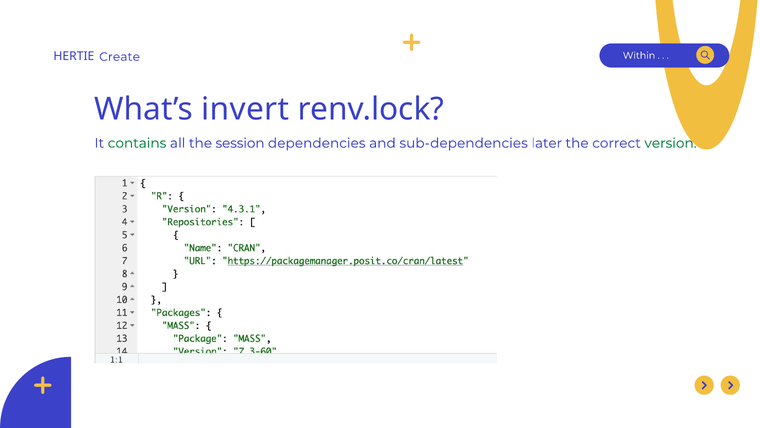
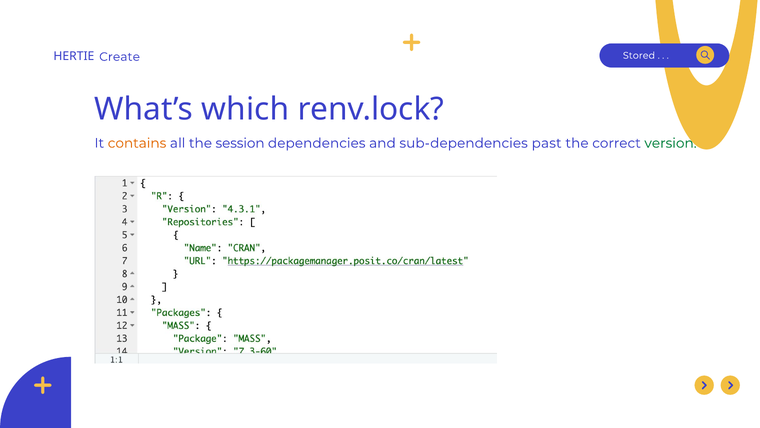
Within: Within -> Stored (639, 55)
invert: invert -> which (245, 109)
contains colour: green -> orange (137, 143)
later: later -> past (547, 143)
